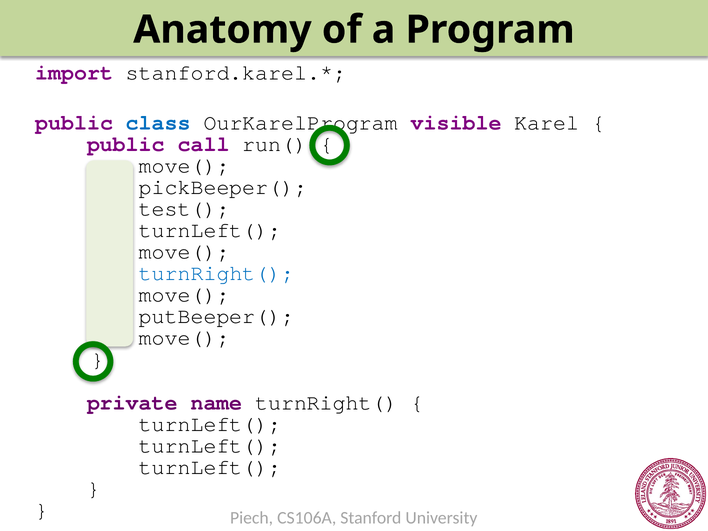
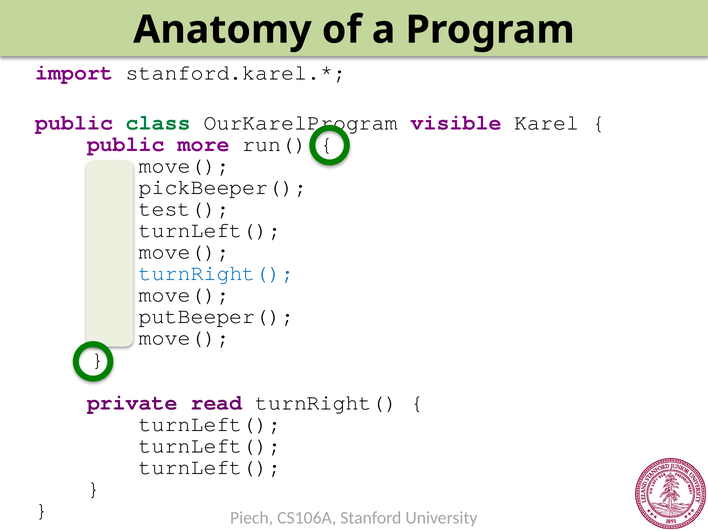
class colour: blue -> green (158, 122)
call: call -> more (204, 144)
name: name -> read (216, 402)
